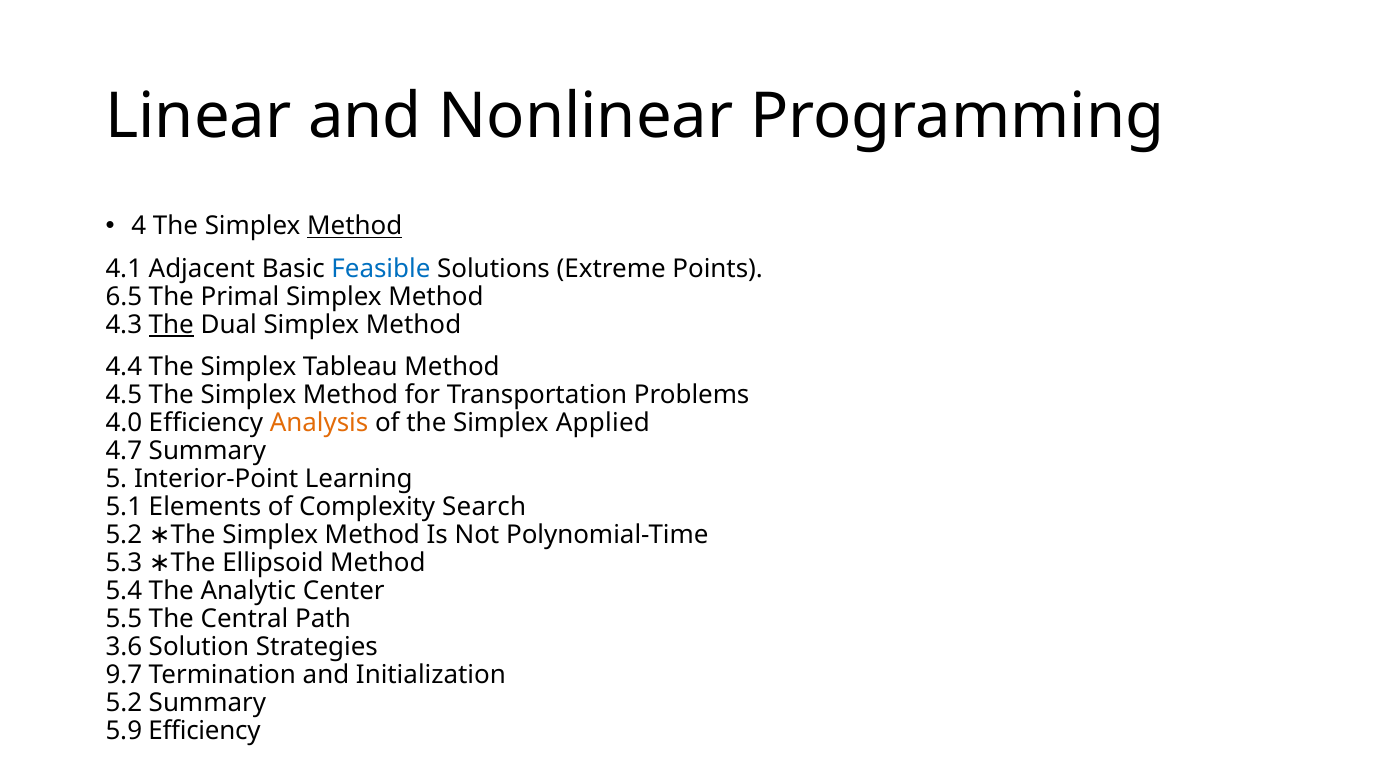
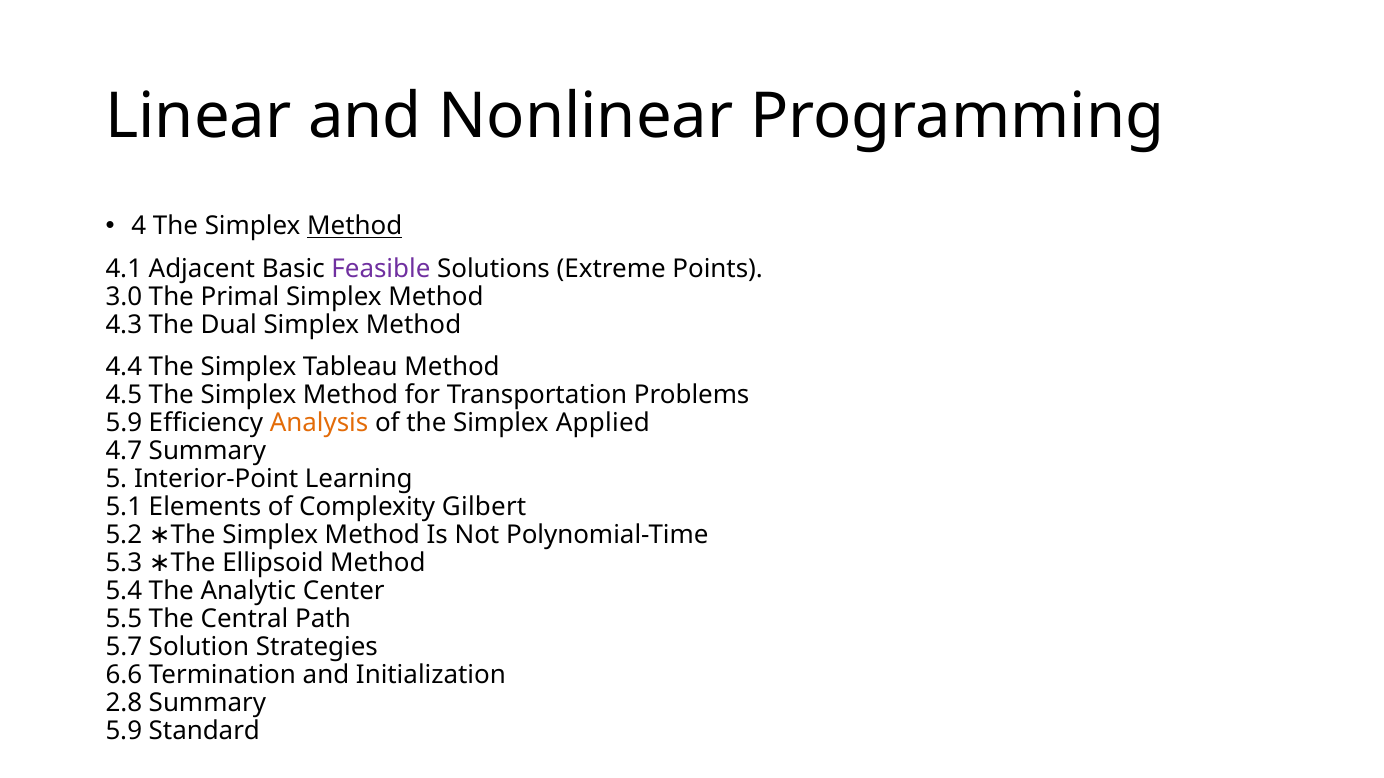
Feasible colour: blue -> purple (381, 269)
6.5: 6.5 -> 3.0 (124, 297)
The underline: present -> none (171, 325)
4.0: 4.0 -> 5.9 (124, 423)
Search: Search -> Gilbert (484, 507)
3.6: 3.6 -> 5.7 (124, 648)
9.7: 9.7 -> 6.6 (124, 676)
5.2: 5.2 -> 2.8 (124, 704)
5.9 Efficiency: Efficiency -> Standard (204, 732)
